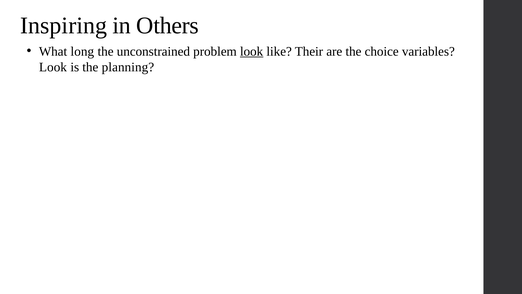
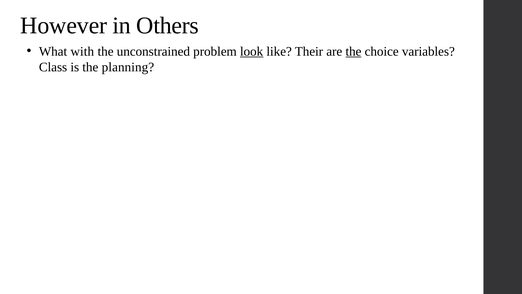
Inspiring: Inspiring -> However (64, 26)
long: long -> with (82, 51)
the underline: none -> present (353, 51)
Look: Look -> Class (53, 67)
